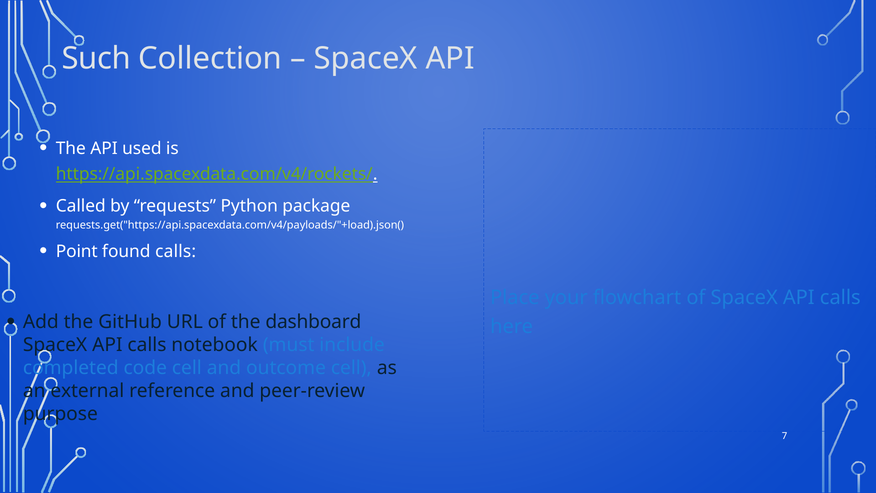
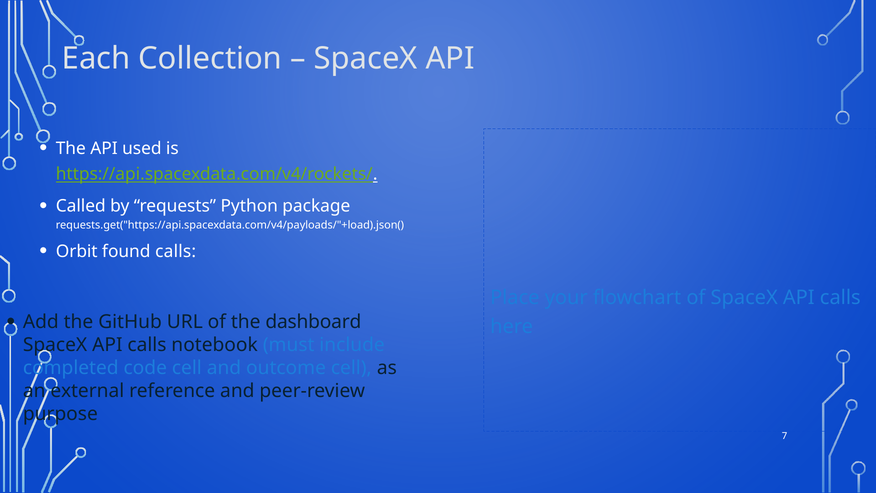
Such: Such -> Each (96, 59)
Point: Point -> Orbit (77, 251)
